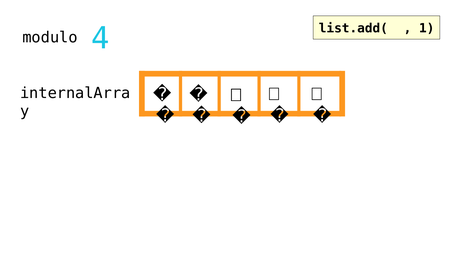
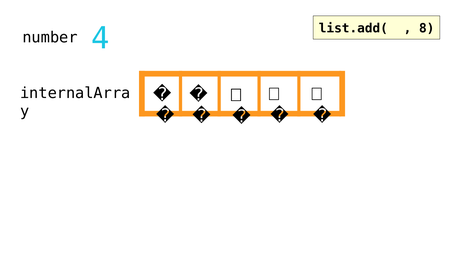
modulo: modulo -> number (50, 38)
1: 1 -> 8 (427, 28)
